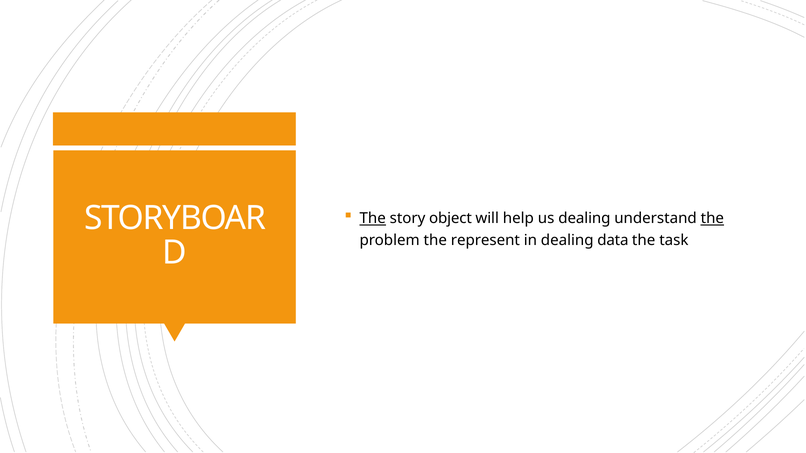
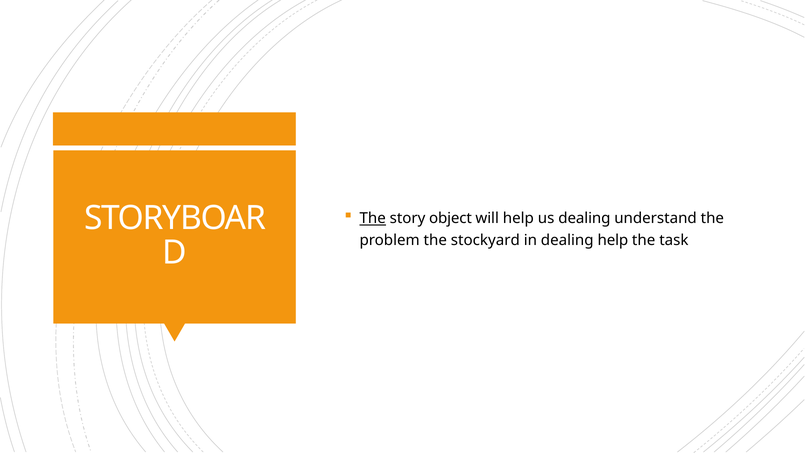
the underline: present -> none (712, 219)
represent: represent -> stockyard (485, 240)
dealing data: data -> help (613, 240)
